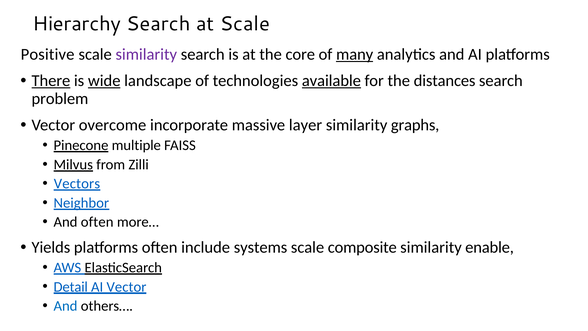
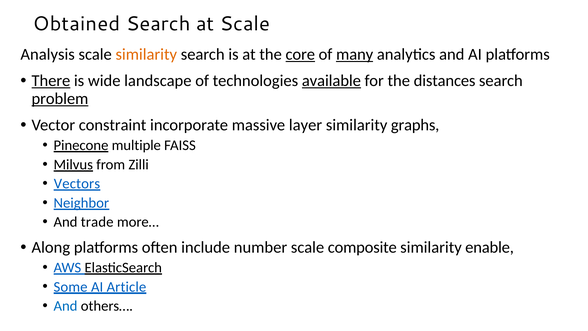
Hierarchy: Hierarchy -> Obtained (77, 24)
Positive: Positive -> Analysis (48, 54)
similarity colour: purple -> orange (146, 54)
core underline: none -> present (300, 54)
wide underline: present -> none (104, 81)
problem underline: none -> present (60, 99)
overcome: overcome -> constraint (113, 125)
And often: often -> trade (97, 222)
Yields: Yields -> Along (51, 247)
systems: systems -> number (260, 247)
Detail: Detail -> Some (71, 287)
AI Vector: Vector -> Article (126, 287)
